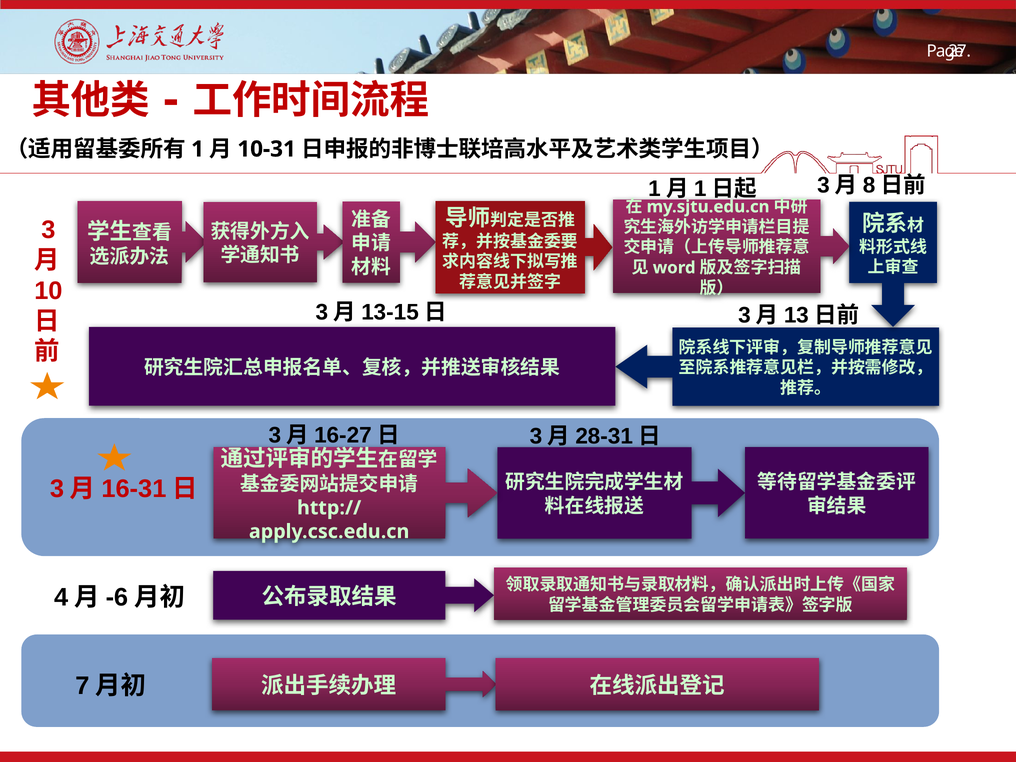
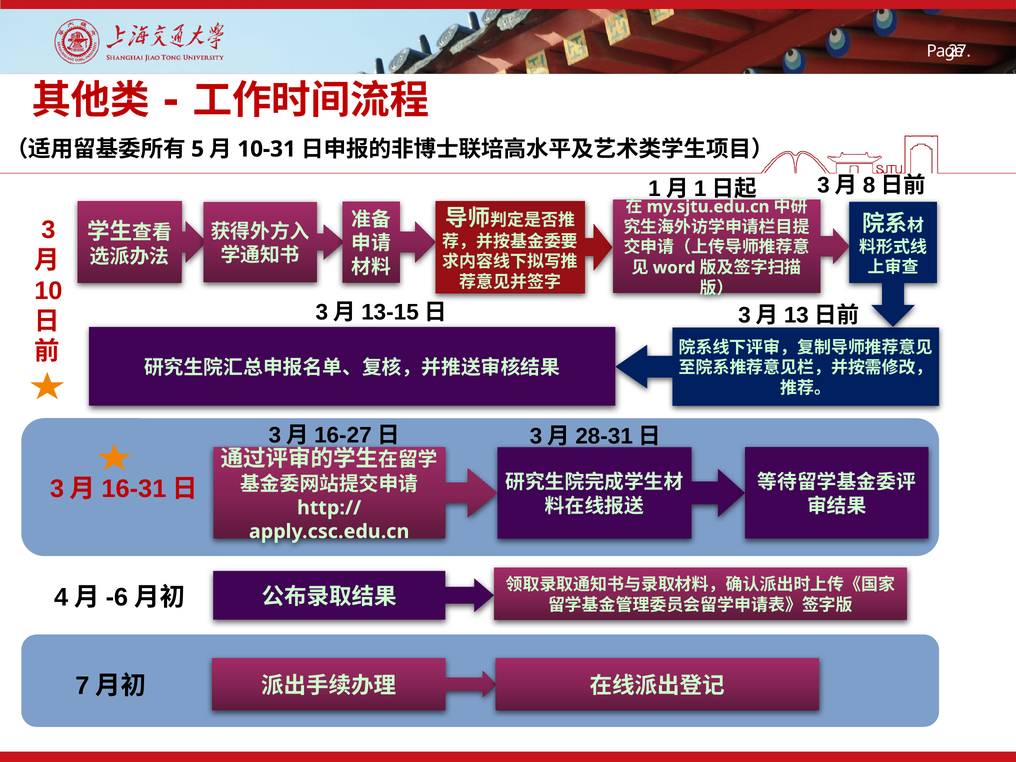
1: 1 -> 5 (198, 149)
